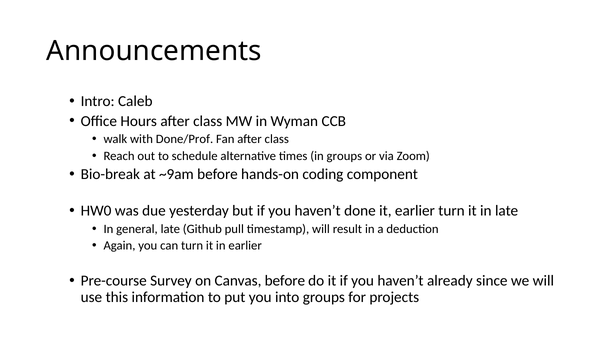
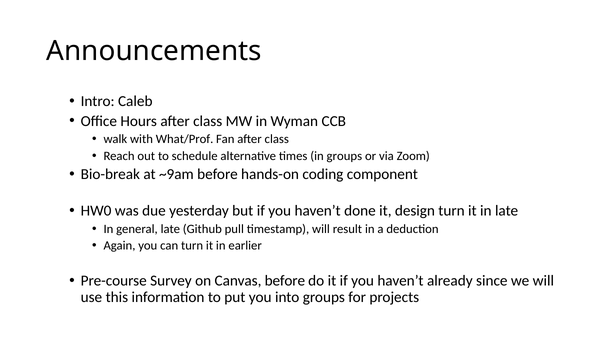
Done/Prof: Done/Prof -> What/Prof (185, 139)
it earlier: earlier -> design (415, 211)
